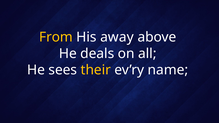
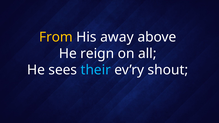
deals: deals -> reign (97, 54)
their colour: yellow -> light blue (96, 70)
name: name -> shout (168, 70)
